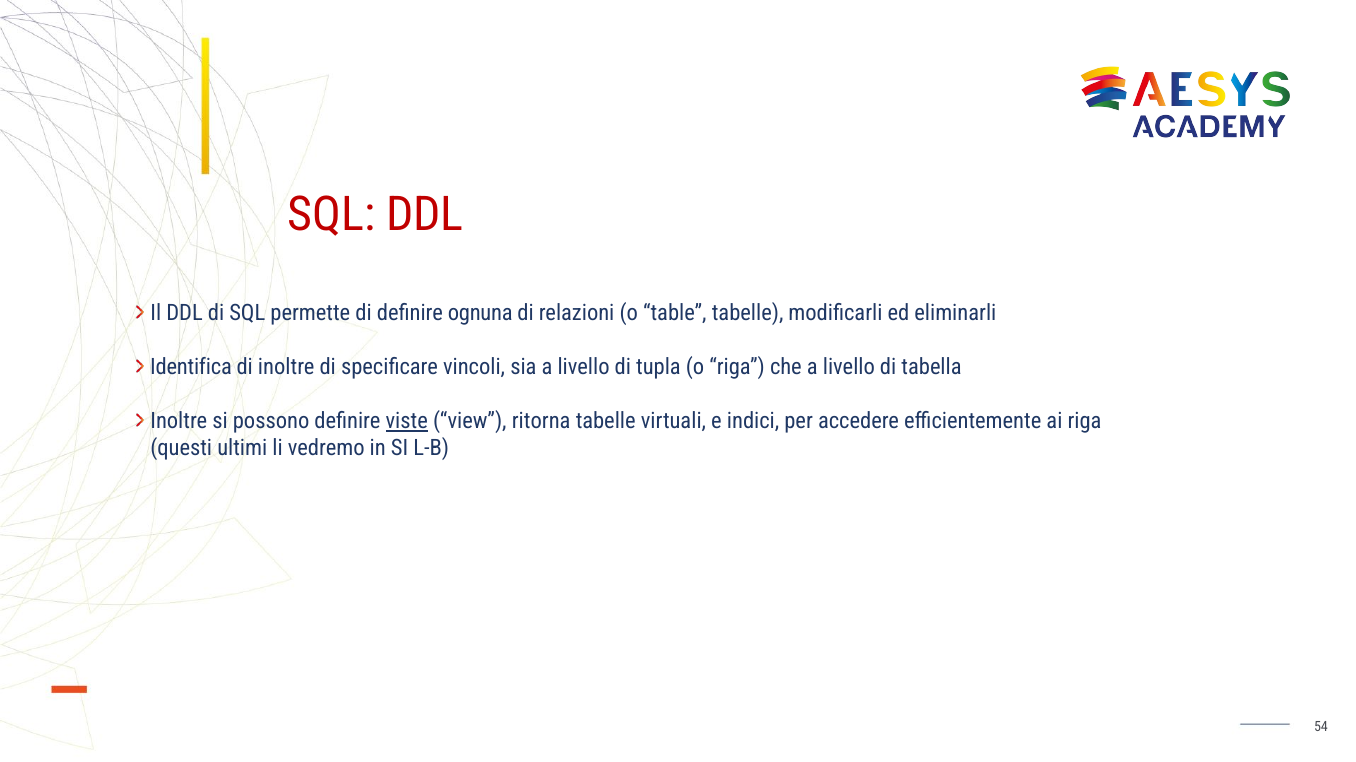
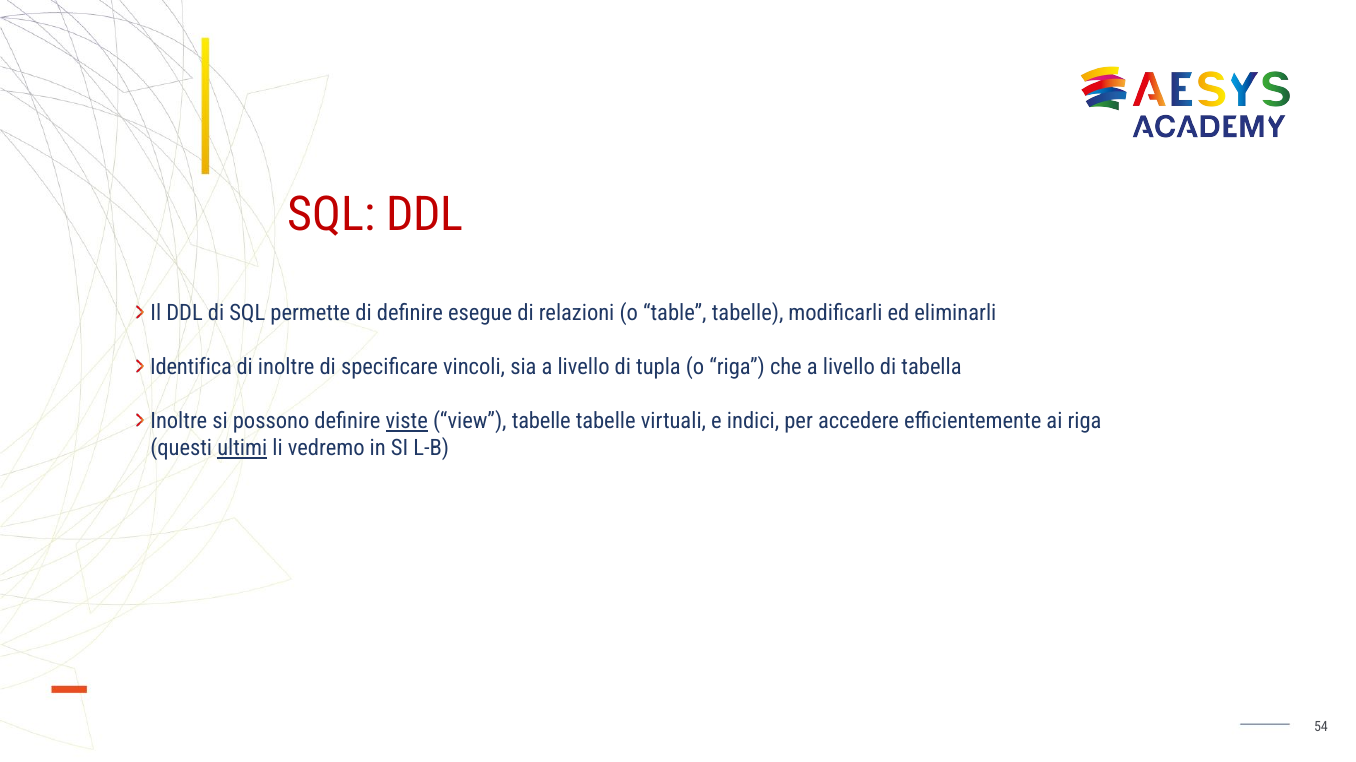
ognuna: ognuna -> esegue (480, 313)
view ritorna: ritorna -> tabelle (541, 422)
ultimi underline: none -> present (242, 449)
